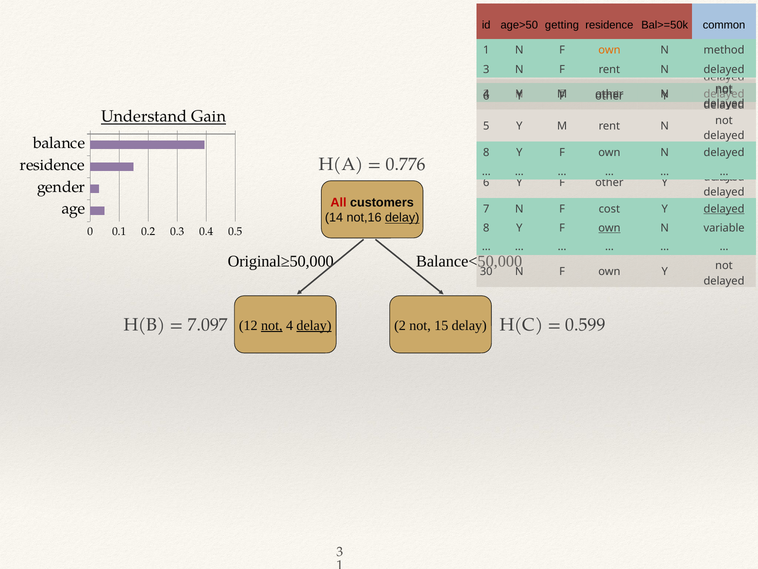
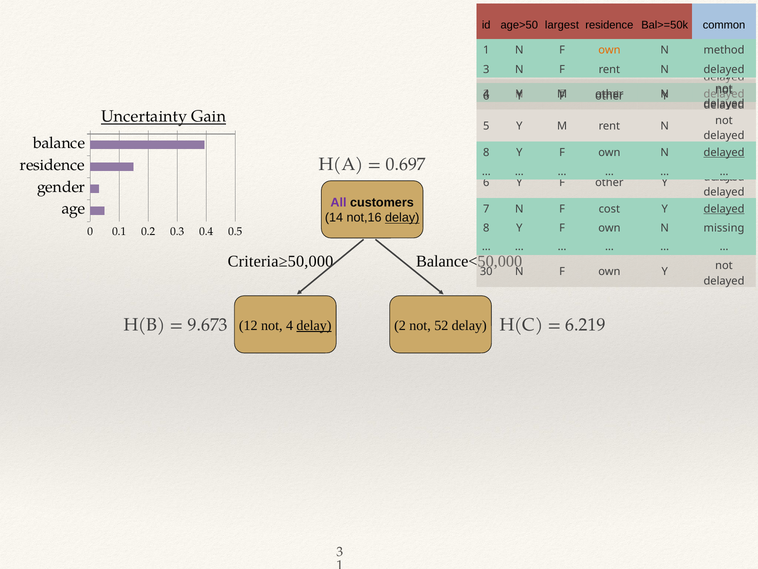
getting: getting -> largest (562, 25)
Understand: Understand -> Uncertainty (144, 116)
delayed underline: none -> present (724, 152)
0.776: 0.776 -> 0.697 (406, 164)
All colour: red -> purple (339, 203)
own underline: present -> none (609, 228)
variable: variable -> missing (724, 228)
Original≥50,000: Original≥50,000 -> Criteria≥50,000 (281, 261)
not underline: present -> none (272, 325)
15: 15 -> 52 (441, 325)
7.097: 7.097 -> 9.673 (208, 325)
0.599: 0.599 -> 6.219 (585, 325)
